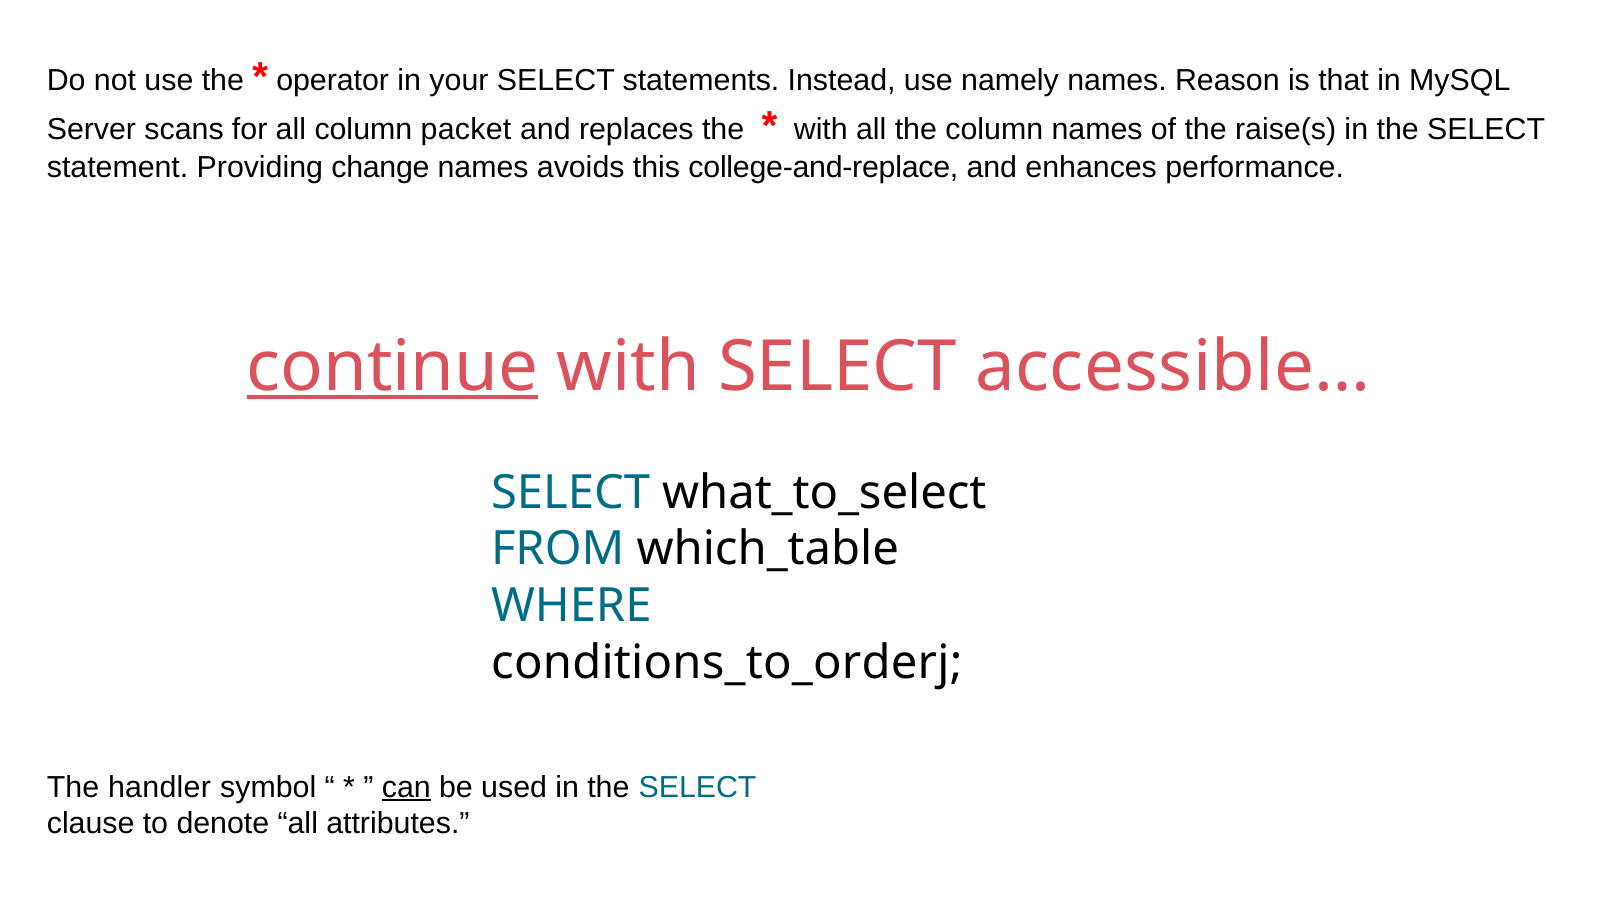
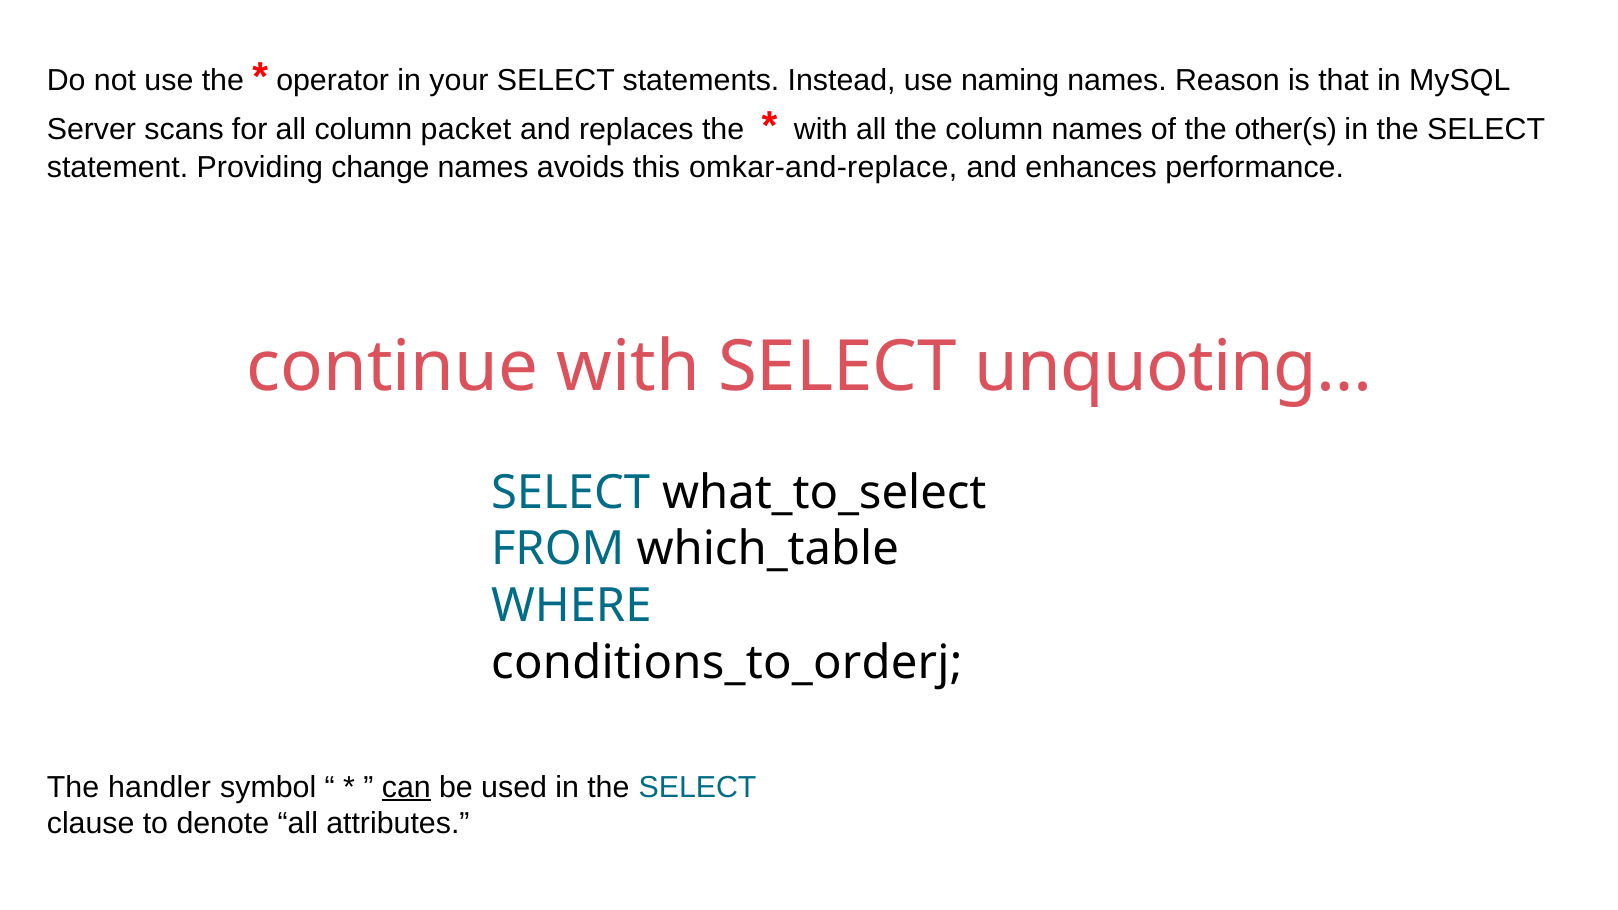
namely: namely -> naming (1010, 81)
raise(s: raise(s -> other(s (1286, 129)
college-and-replace: college-and-replace -> omkar-and-replace (823, 167)
continue underline: present -> none (392, 367)
accessible…: accessible… -> unquoting… (1174, 367)
